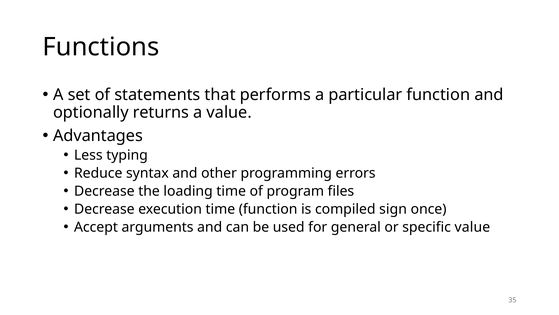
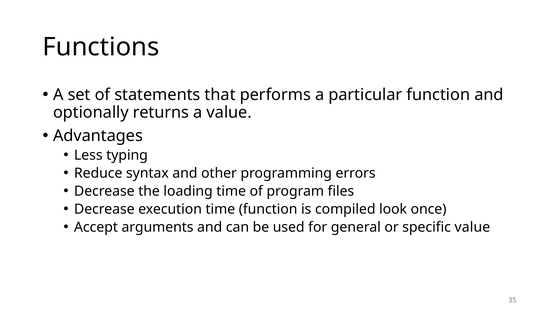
sign: sign -> look (393, 209)
